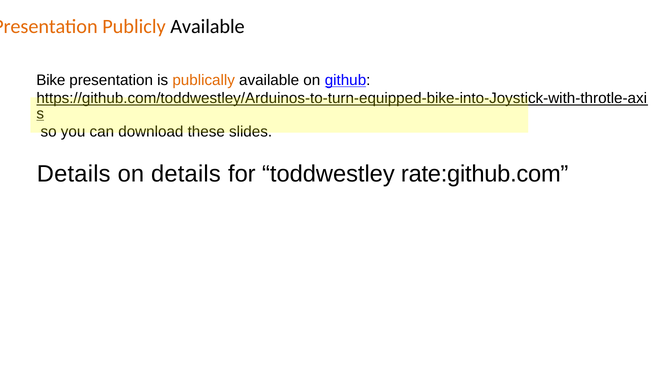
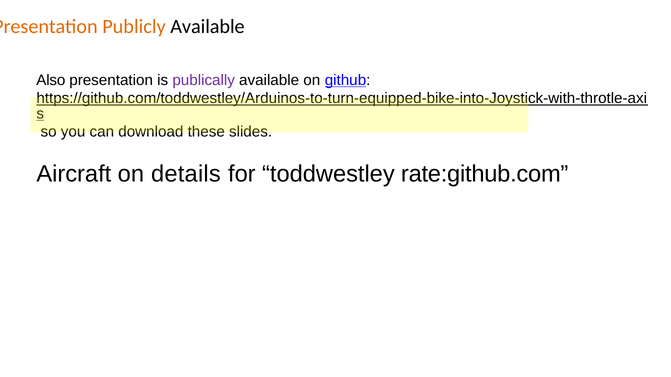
Bike: Bike -> Also (51, 80)
publically colour: orange -> purple (204, 80)
Details: Details -> Aircraft (74, 174)
